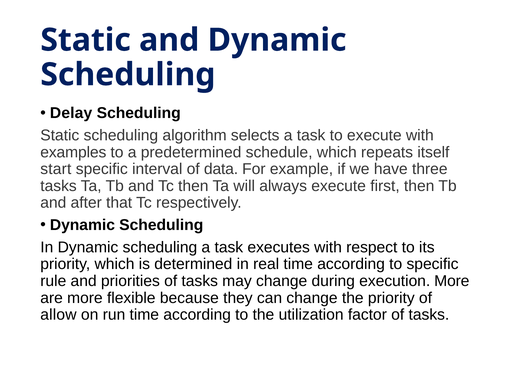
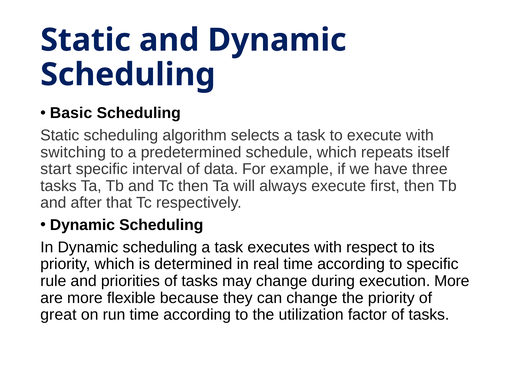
Delay: Delay -> Basic (71, 113)
examples: examples -> switching (73, 152)
allow: allow -> great (58, 315)
